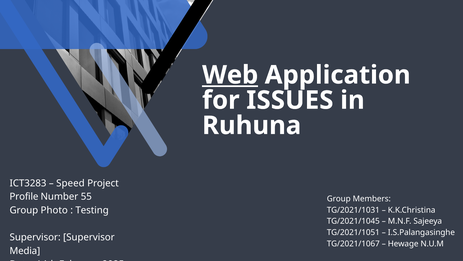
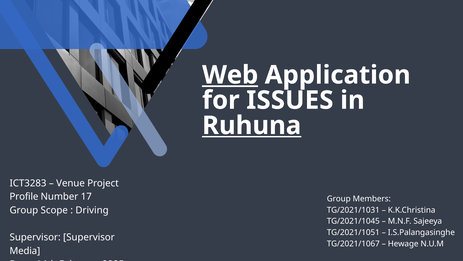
Ruhuna underline: none -> present (252, 125)
Speed: Speed -> Venue (71, 183)
55: 55 -> 17 (86, 196)
Photo: Photo -> Scope (54, 210)
Testing: Testing -> Driving (92, 210)
